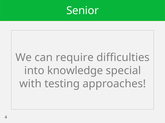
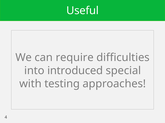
Senior: Senior -> Useful (83, 11)
knowledge: knowledge -> introduced (75, 71)
